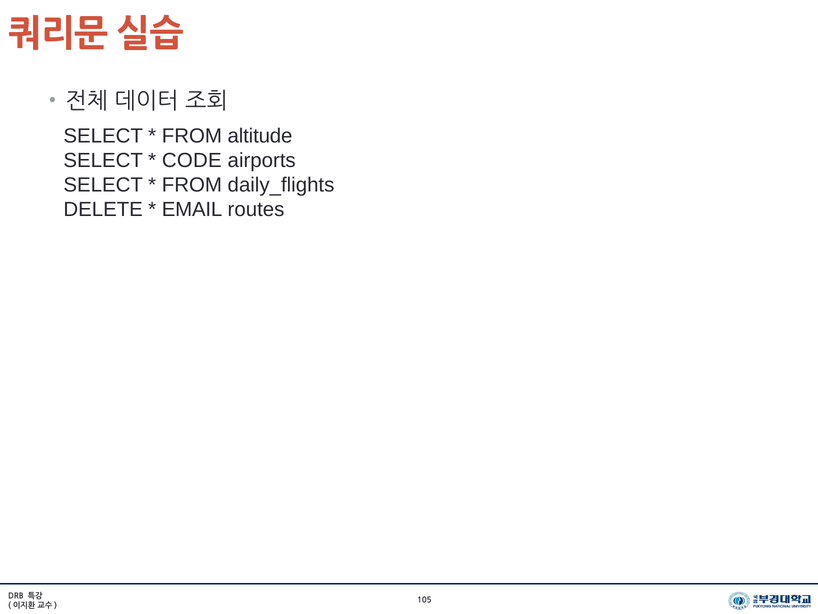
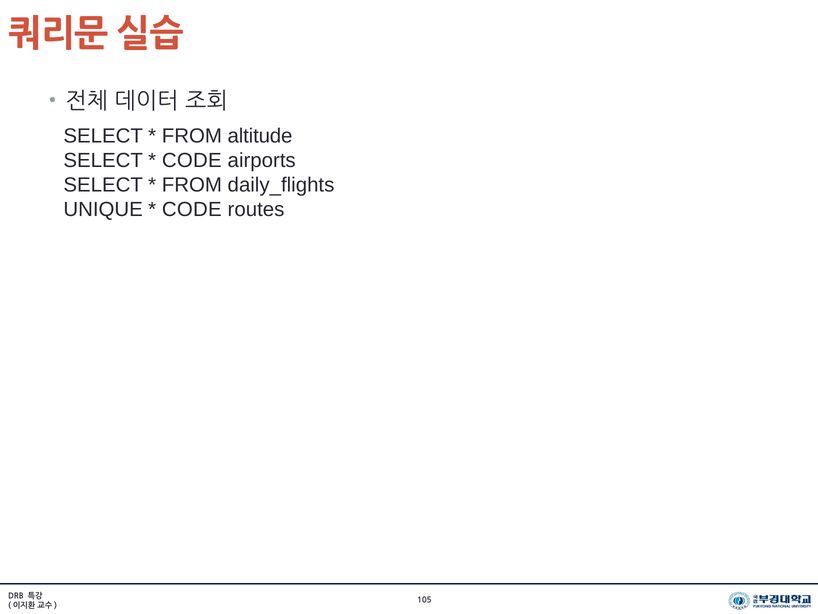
DELETE: DELETE -> UNIQUE (103, 210)
EMAIL: EMAIL -> CODE (192, 210)
